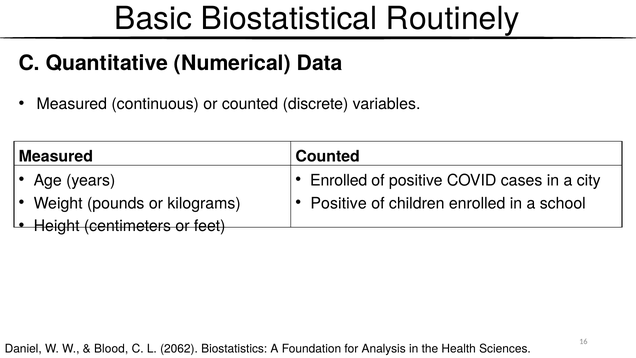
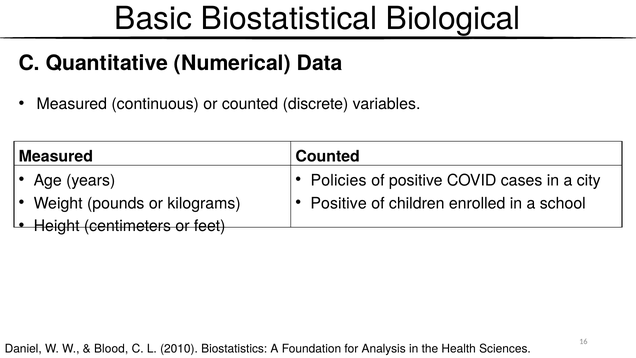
Routinely: Routinely -> Biological (453, 19)
Enrolled: Enrolled -> Policies (339, 180)
2062: 2062 -> 2010 (179, 349)
